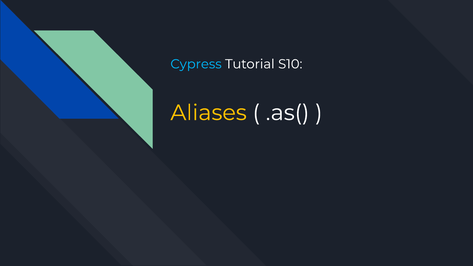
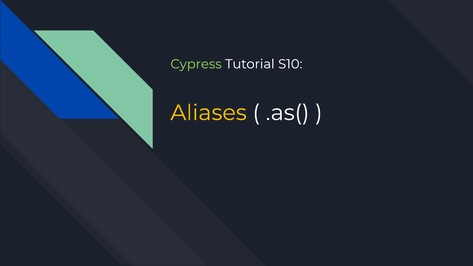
Cypress colour: light blue -> light green (196, 64)
